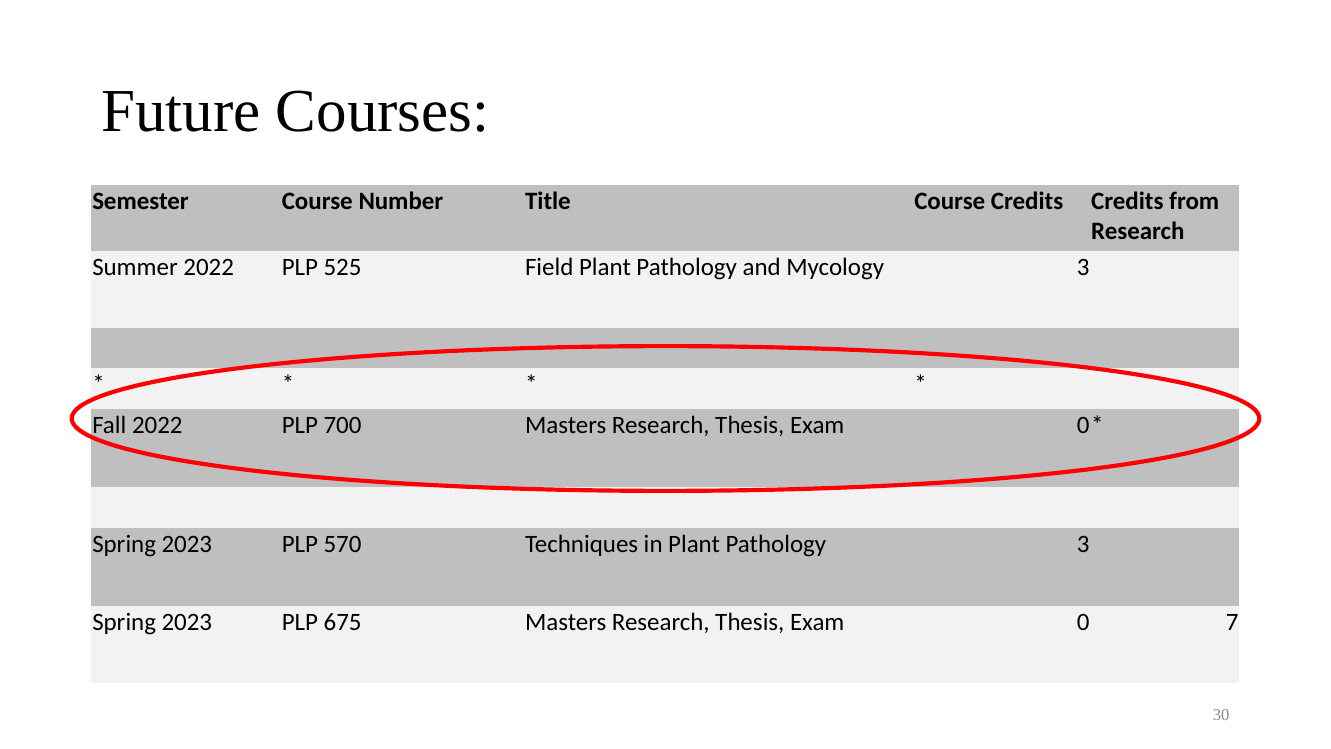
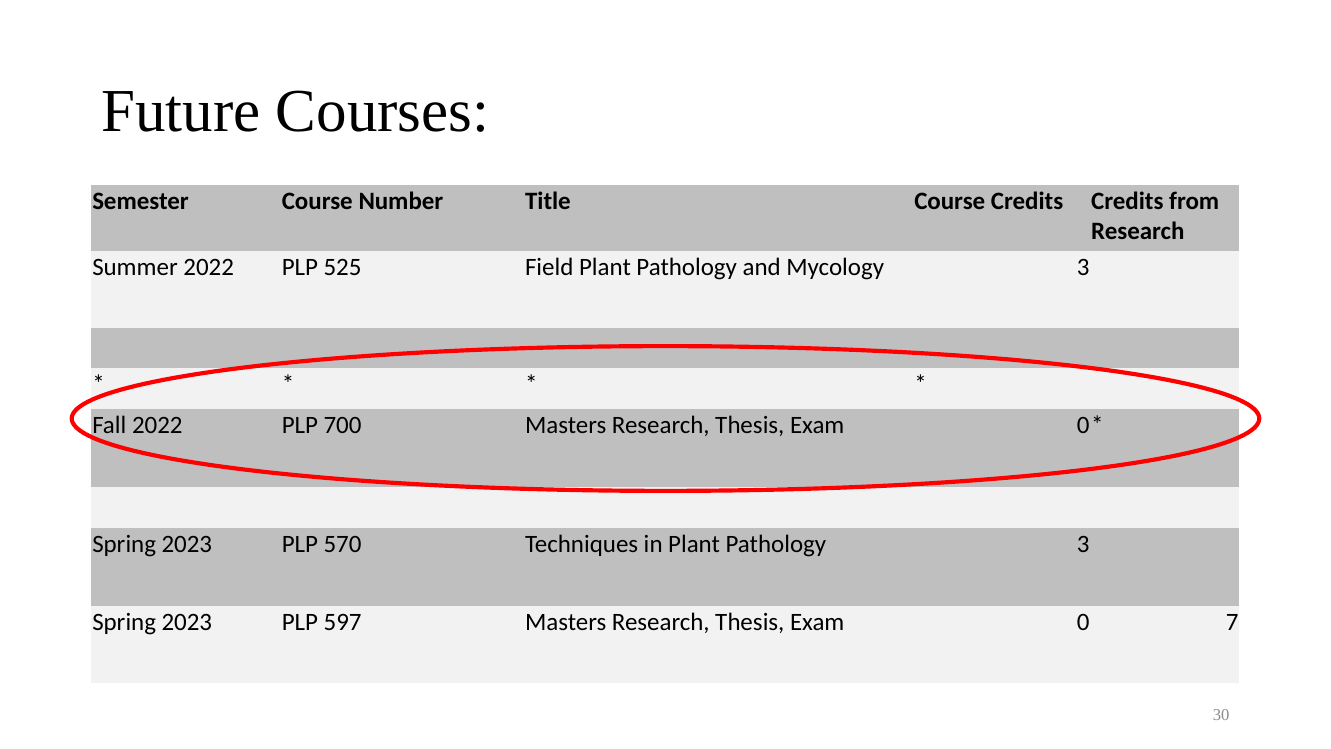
675: 675 -> 597 (343, 622)
